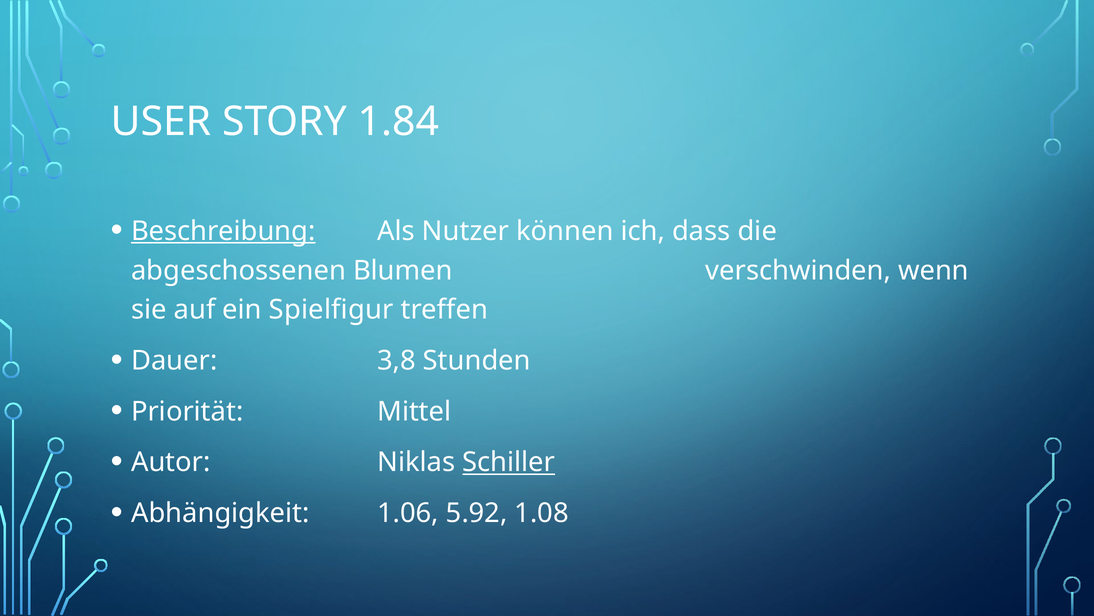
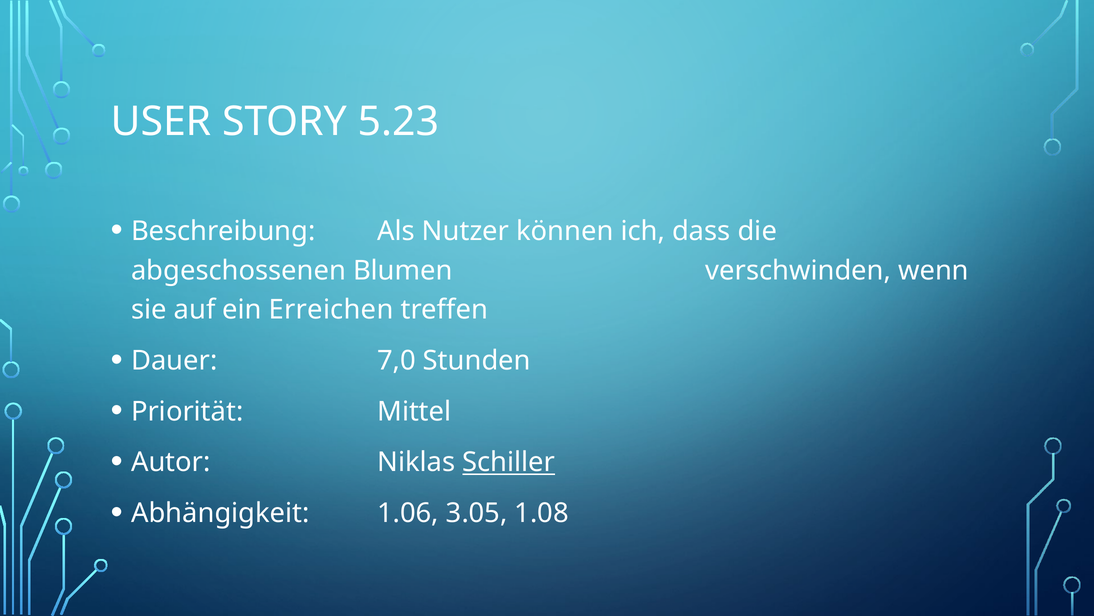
1.84: 1.84 -> 5.23 (398, 122)
Beschreibung underline: present -> none (223, 231)
Spielfigur: Spielfigur -> Erreichen (331, 310)
3,8: 3,8 -> 7,0 (397, 360)
5.92: 5.92 -> 3.05 (477, 513)
